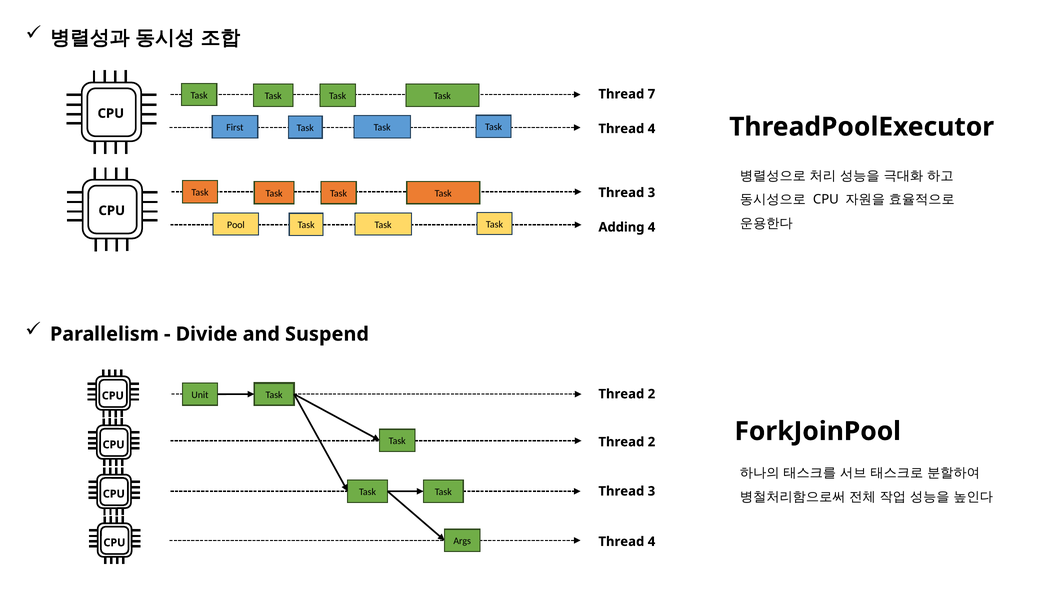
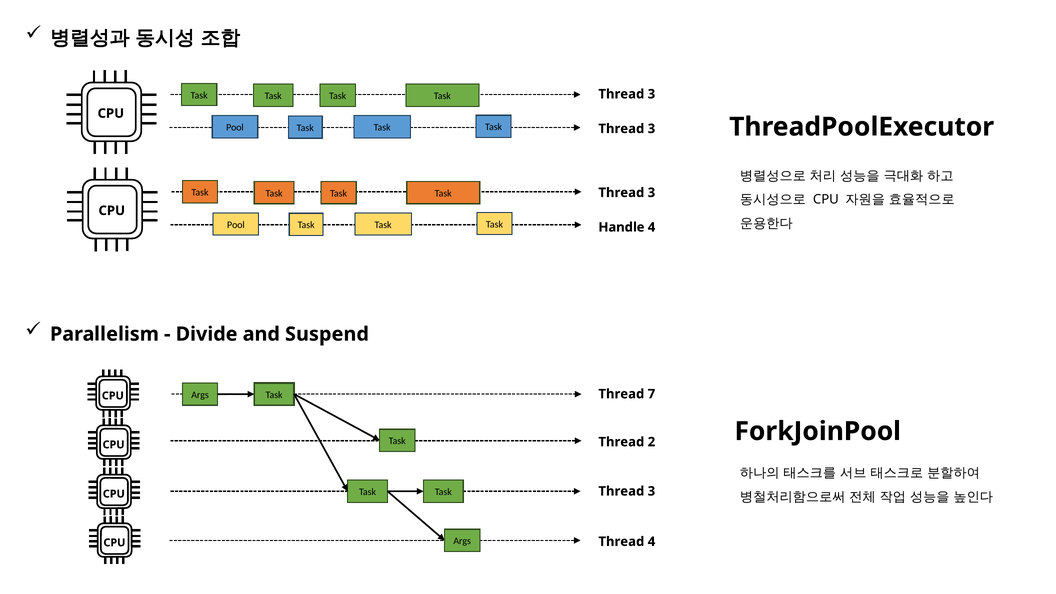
7: 7 -> 3 (651, 94)
First: First -> Pool (235, 128)
4: 4 -> 3 (651, 129)
Adding: Adding -> Handle (621, 227)
2: 2 -> 7 (651, 394)
CPU Unit: Unit -> Args (200, 395)
